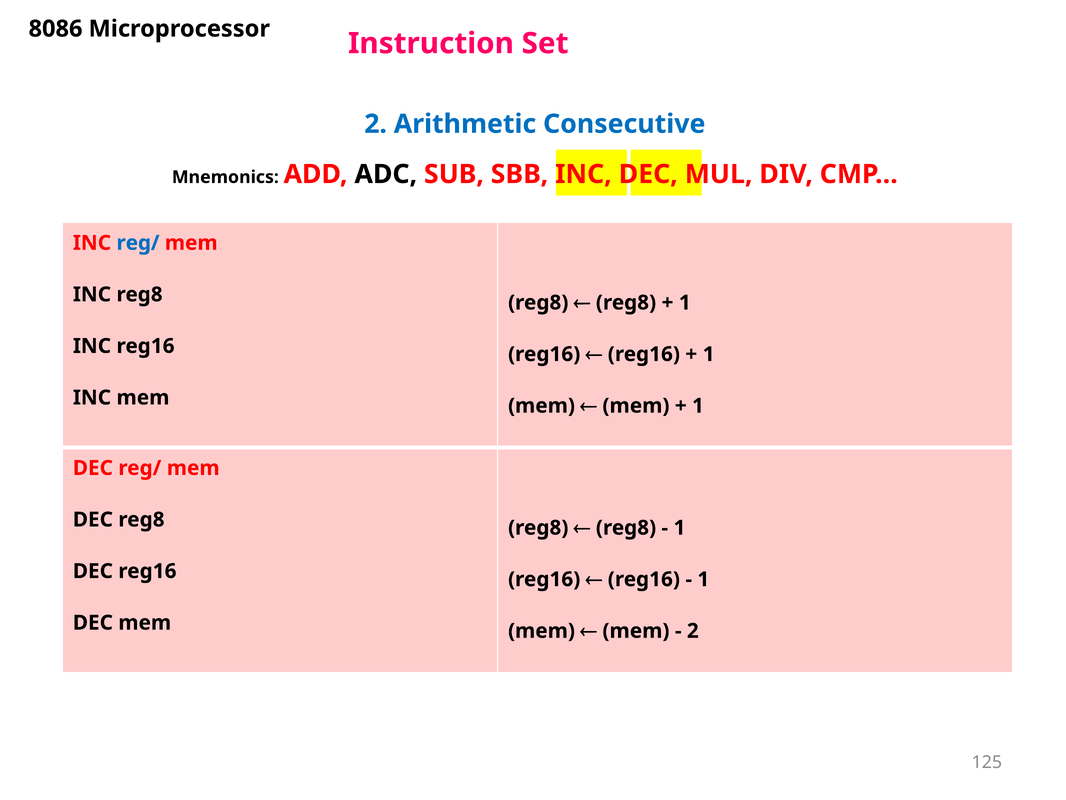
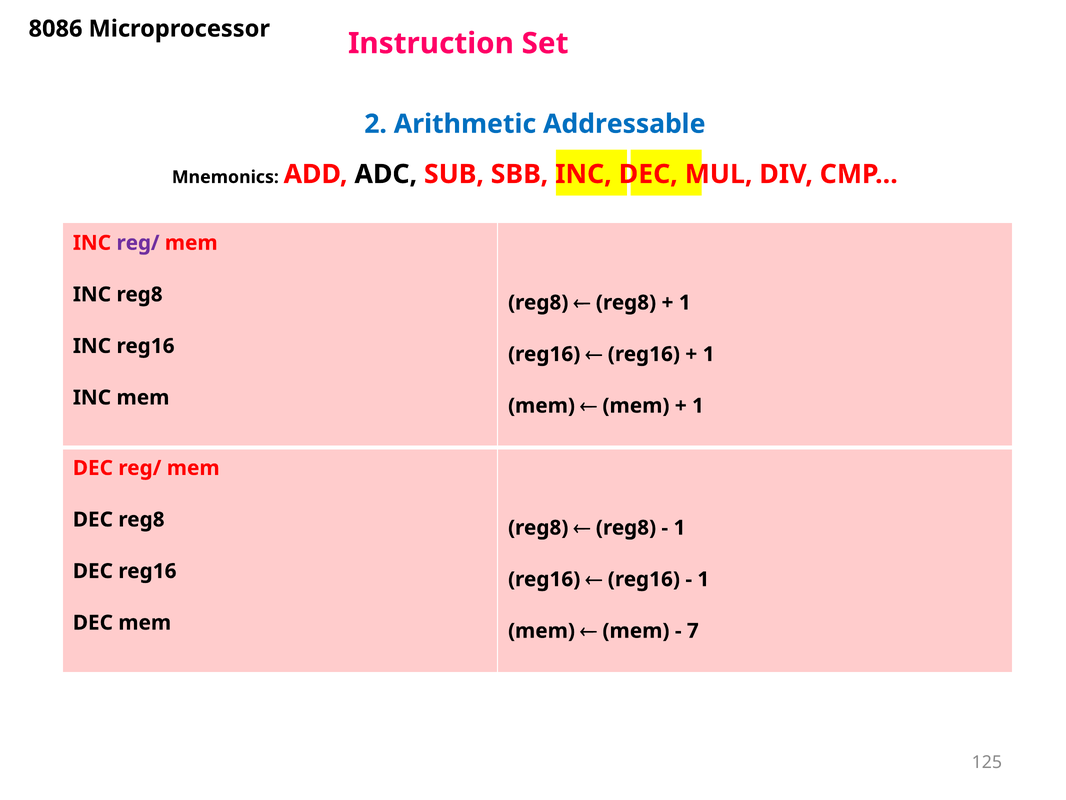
Consecutive: Consecutive -> Addressable (624, 124)
reg/ colour: blue -> purple (138, 243)
2: 2 -> 7 (693, 631)
